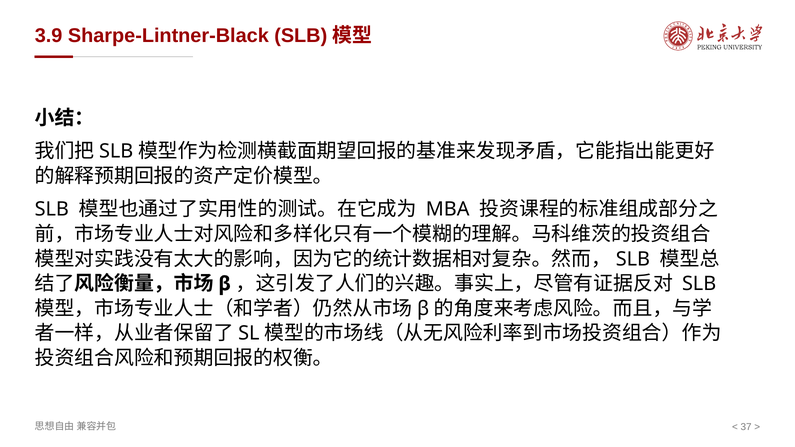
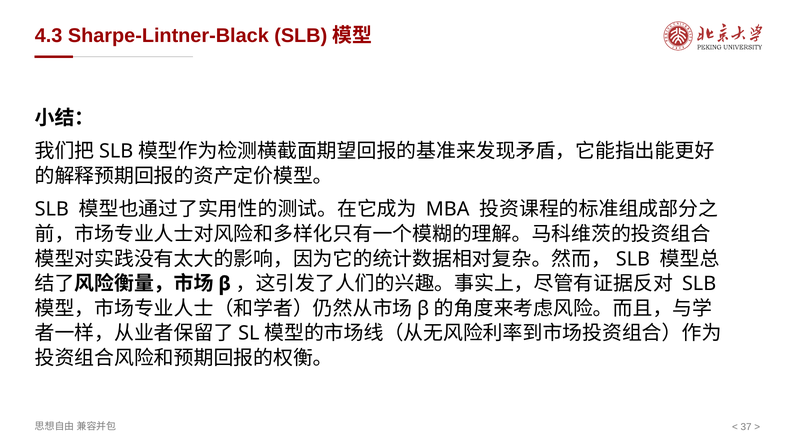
3.9: 3.9 -> 4.3 (49, 36)
